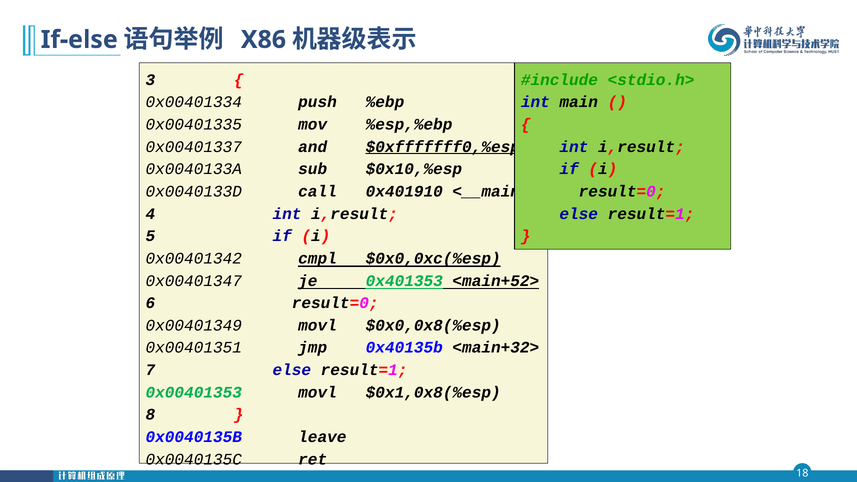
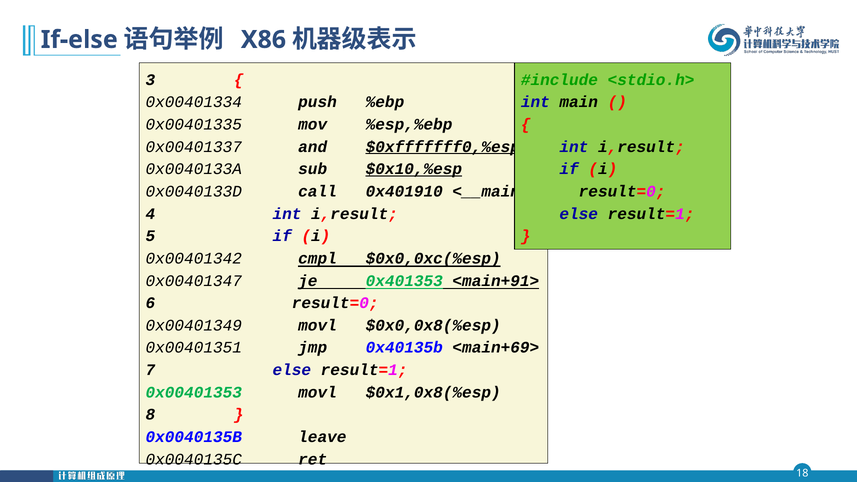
$0x10,%esp underline: none -> present (414, 169)
<main+52>: <main+52> -> <main+91> (496, 281)
<main+32>: <main+32> -> <main+69> (496, 348)
